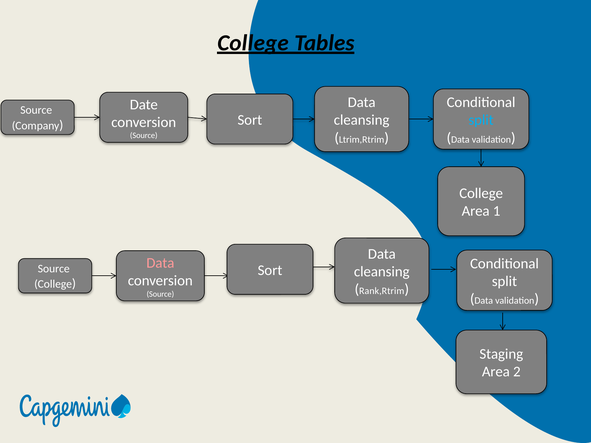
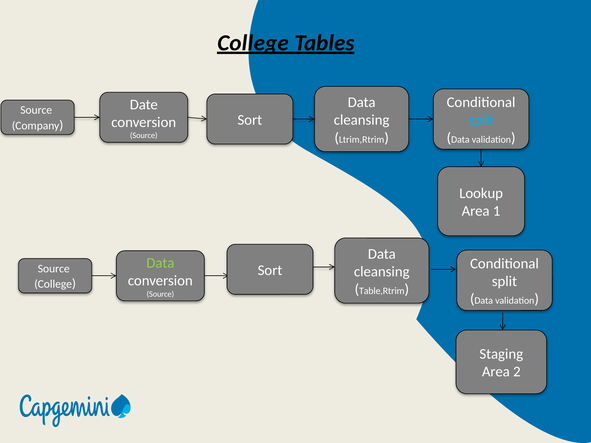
College: College -> Lookup (481, 194)
Data colour: pink -> light green (160, 263)
Rank,Rtrim: Rank,Rtrim -> Table,Rtrim (382, 291)
